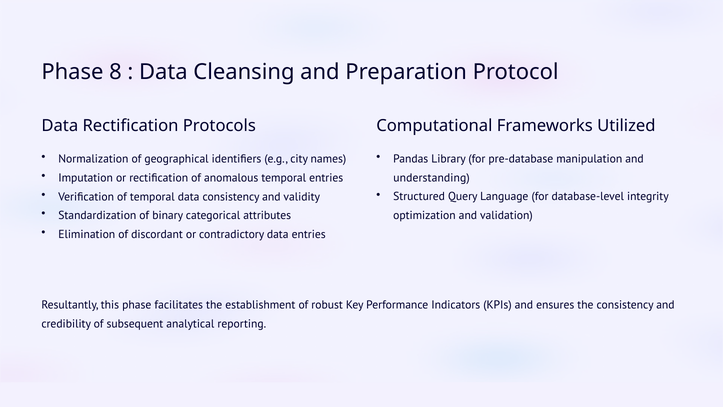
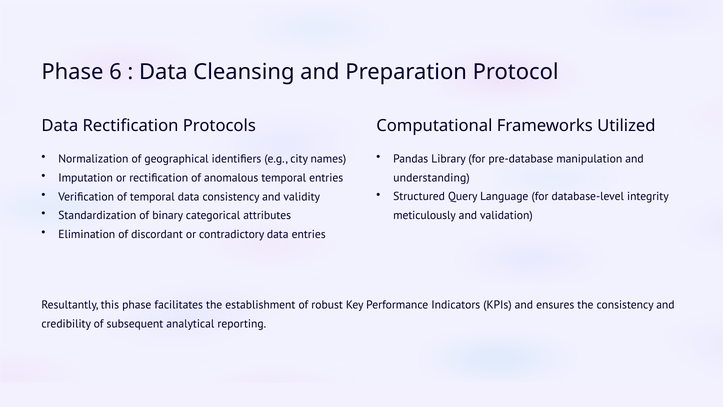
8: 8 -> 6 (115, 72)
optimization: optimization -> meticulously (424, 215)
